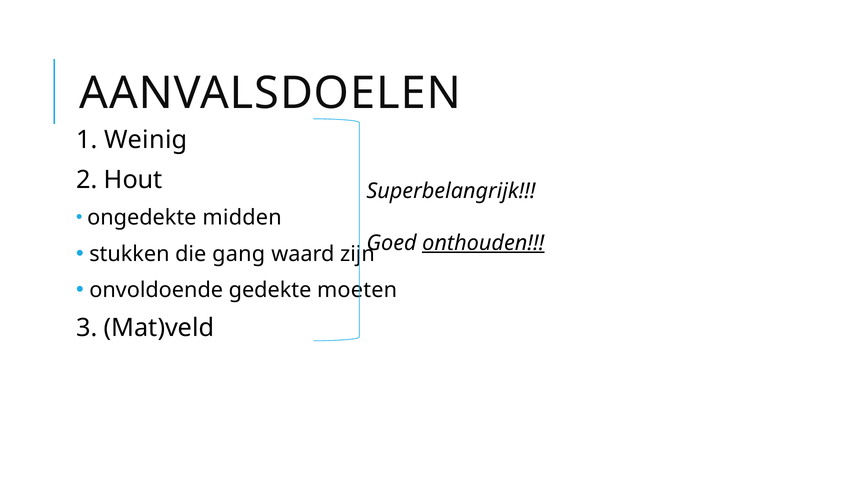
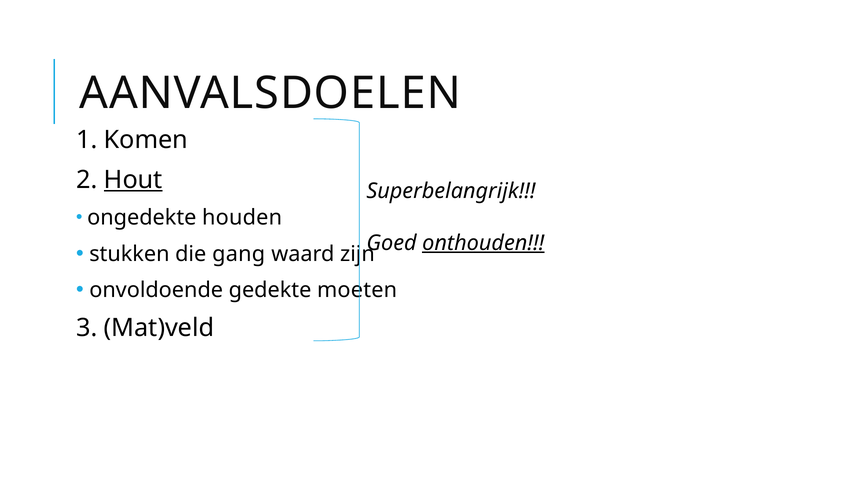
Weinig: Weinig -> Komen (146, 140)
Hout underline: none -> present (133, 180)
midden: midden -> houden (242, 218)
